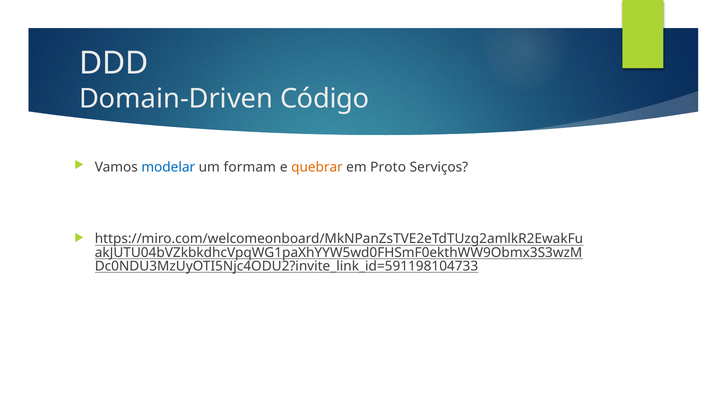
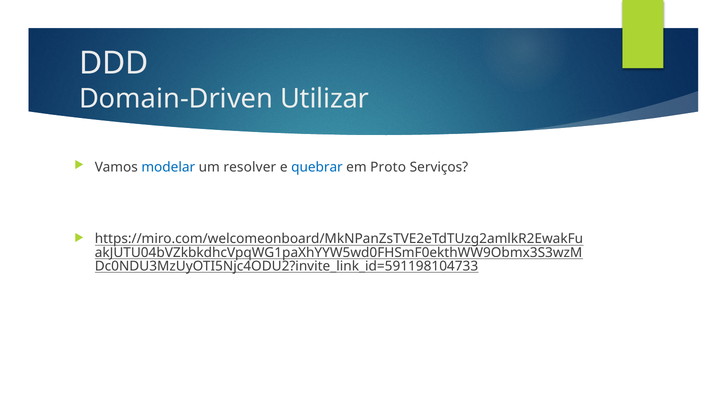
Código: Código -> Utilizar (325, 99)
formam: formam -> resolver (250, 167)
quebrar colour: orange -> blue (317, 167)
